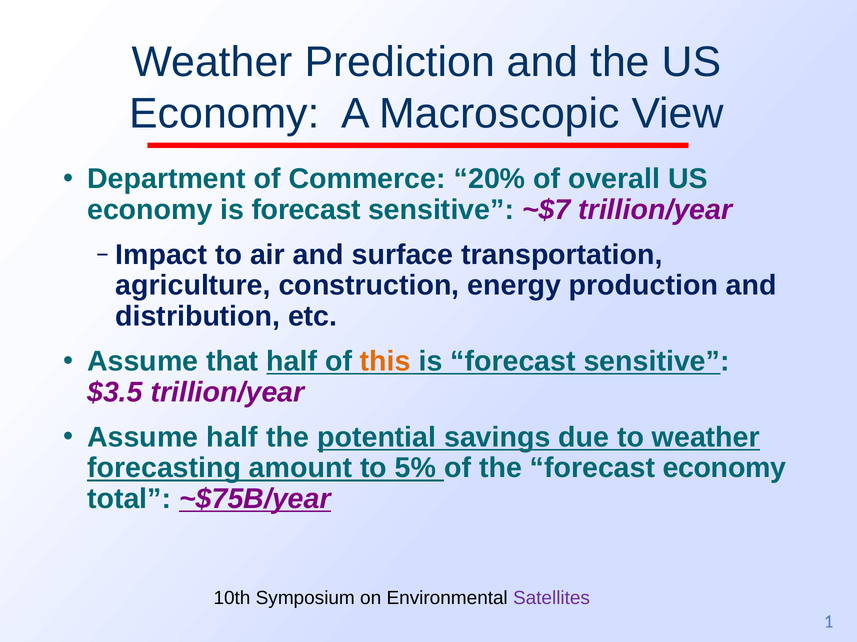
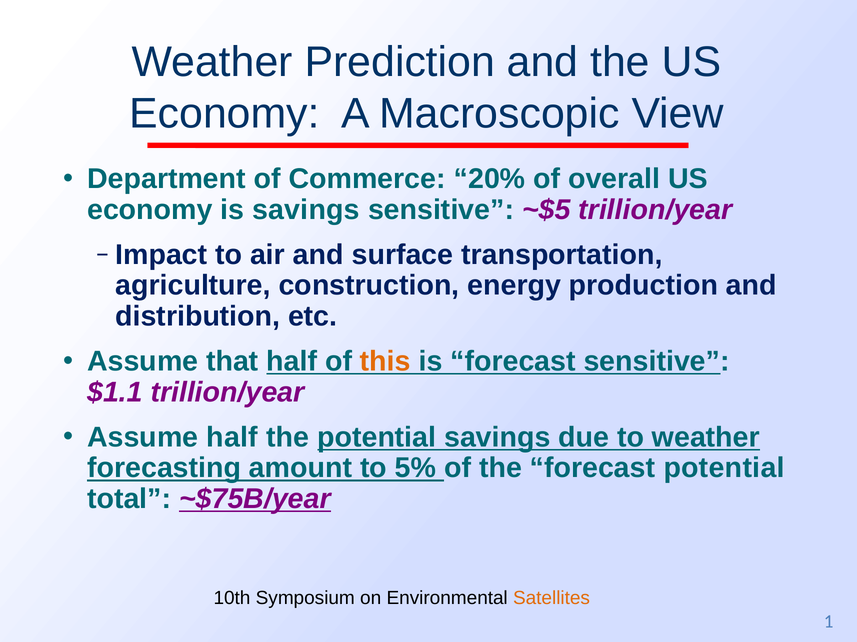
economy is forecast: forecast -> savings (306, 210)
~$7: ~$7 -> ~$5 (546, 210)
$3.5: $3.5 -> $1.1 (115, 393)
forecast economy: economy -> potential (724, 469)
Satellites colour: purple -> orange (552, 599)
